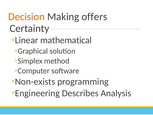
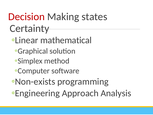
Decision colour: orange -> red (26, 17)
offers: offers -> states (94, 17)
Describes: Describes -> Approach (80, 93)
